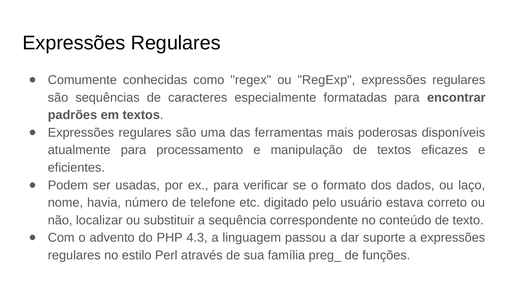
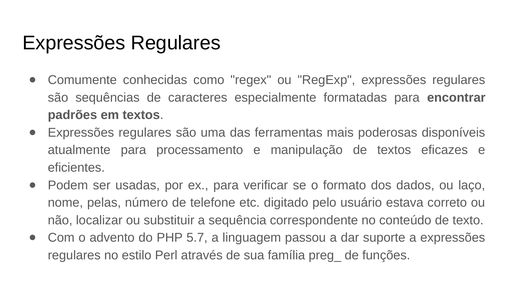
havia: havia -> pelas (104, 203)
4.3: 4.3 -> 5.7 (197, 238)
